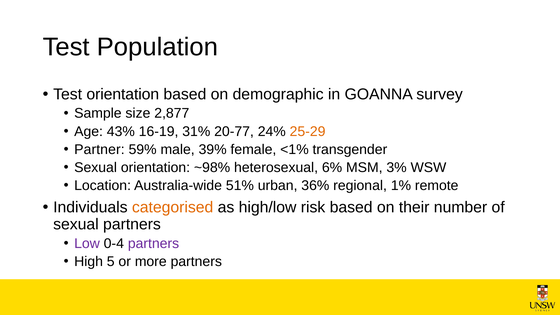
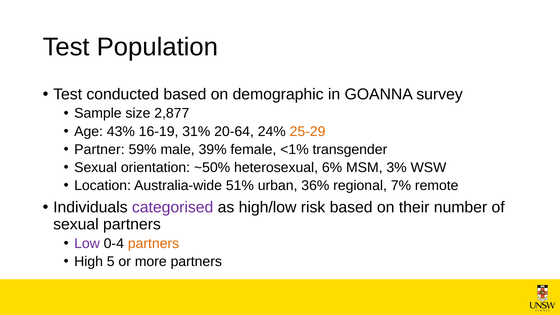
Test orientation: orientation -> conducted (123, 94)
20-77: 20-77 -> 20-64 (234, 131)
~98%: ~98% -> ~50% (212, 167)
1%: 1% -> 7% (401, 185)
categorised colour: orange -> purple (173, 207)
partners colour: purple -> orange (154, 243)
